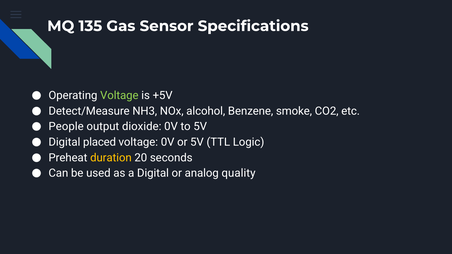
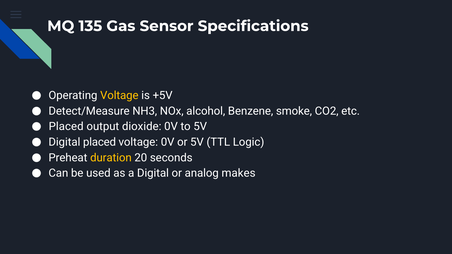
Voltage colour: light green -> yellow (119, 95)
People: People -> Placed (66, 127)
quality: quality -> makes (239, 173)
